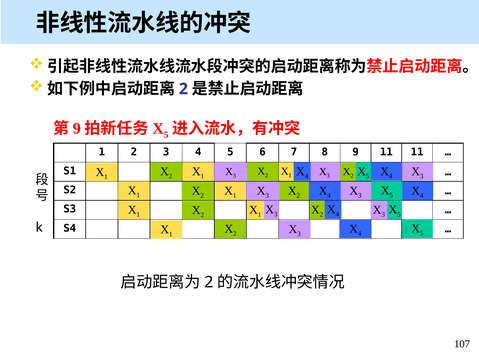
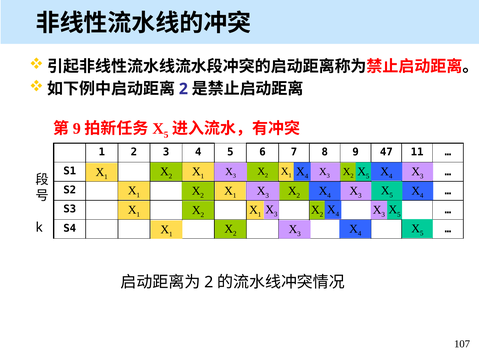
9 11: 11 -> 47 (386, 152)
